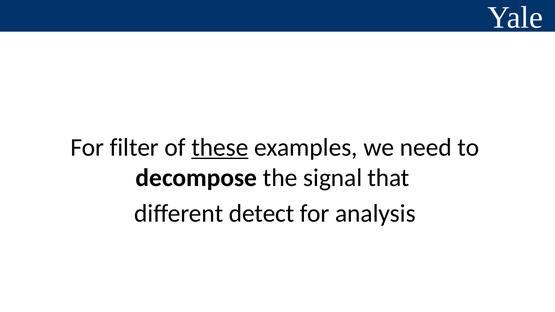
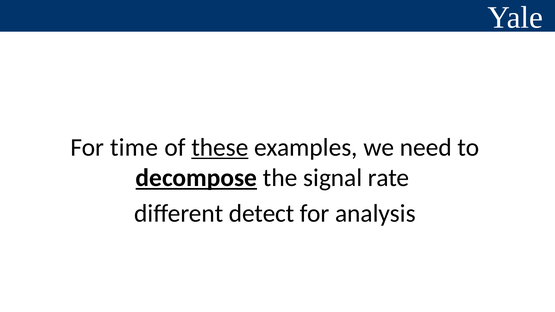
filter: filter -> time (134, 147)
decompose underline: none -> present (196, 178)
that: that -> rate (389, 178)
